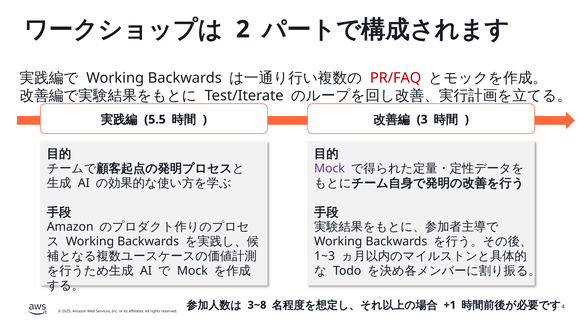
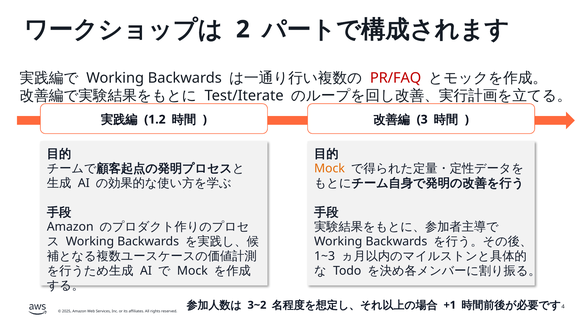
5.5: 5.5 -> 1.2 (155, 120)
Mock colour: purple -> orange (329, 168)
3~8: 3~8 -> 3~2 (257, 305)
